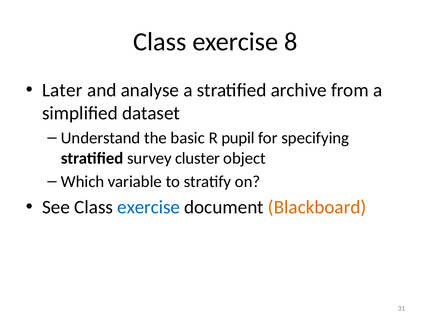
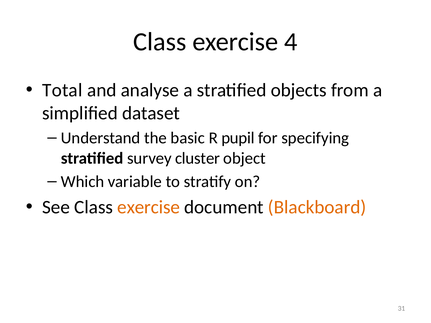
8: 8 -> 4 (291, 42)
Later: Later -> Total (62, 90)
archive: archive -> objects (299, 90)
exercise colour: blue -> orange (149, 207)
